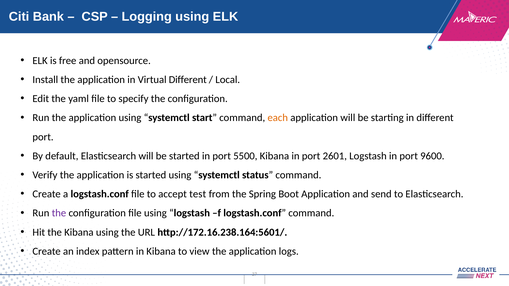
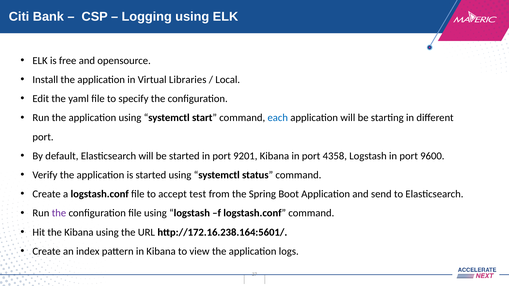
Virtual Different: Different -> Libraries (188, 80)
each colour: orange -> blue (278, 118)
5500: 5500 -> 9201 (245, 156)
2601: 2601 -> 4358 (335, 156)
